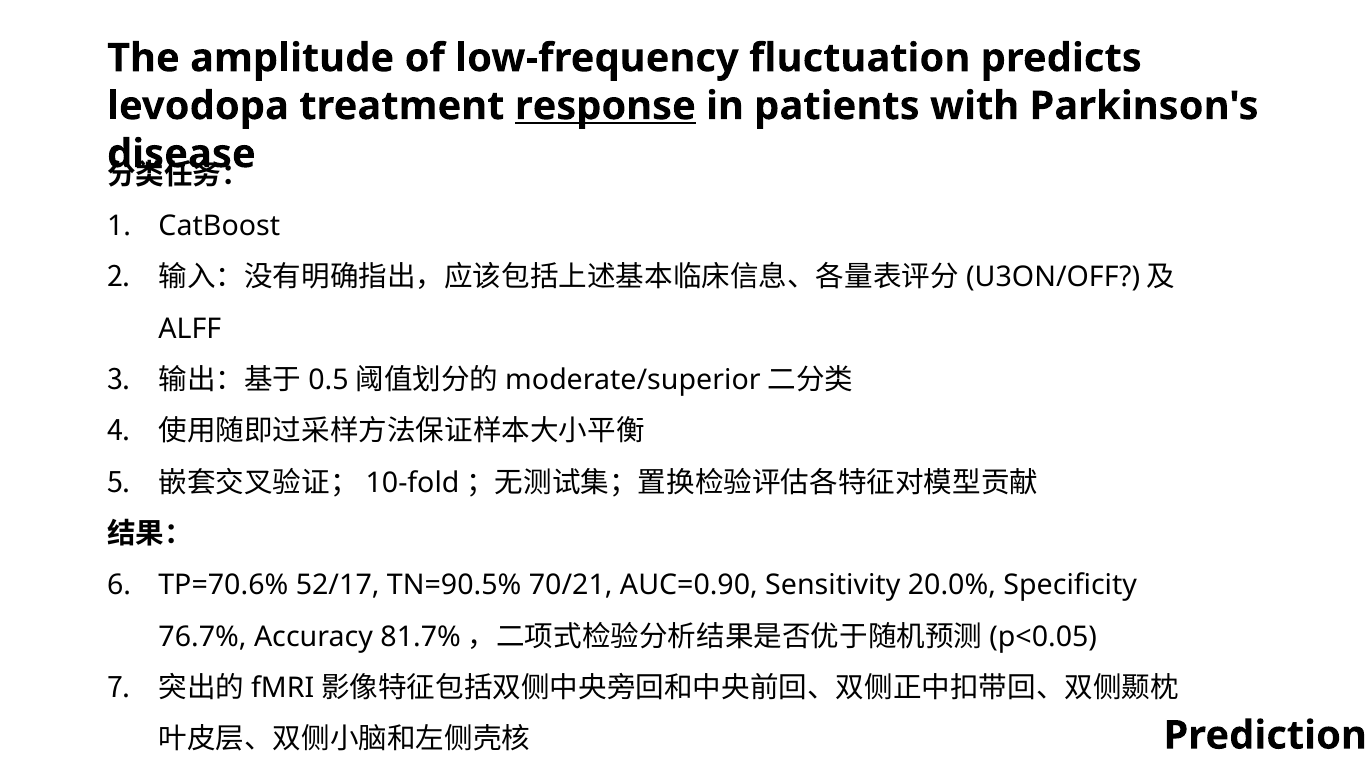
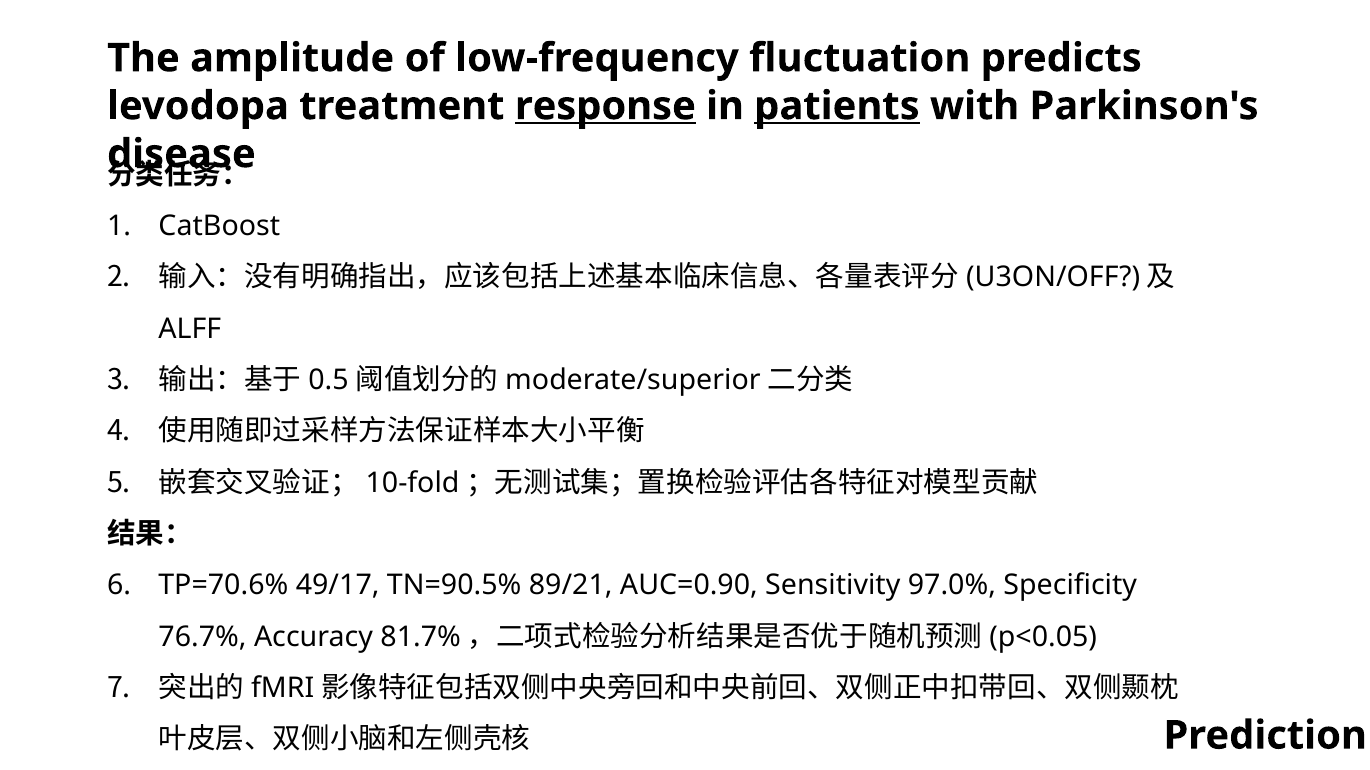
patients underline: none -> present (837, 106)
52/17: 52/17 -> 49/17 (338, 586)
70/21: 70/21 -> 89/21 (571, 586)
20.0%: 20.0% -> 97.0% (952, 586)
